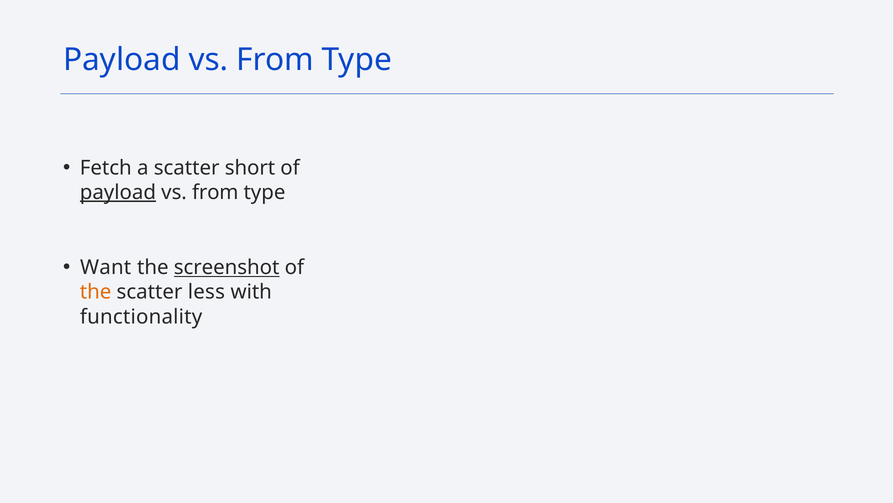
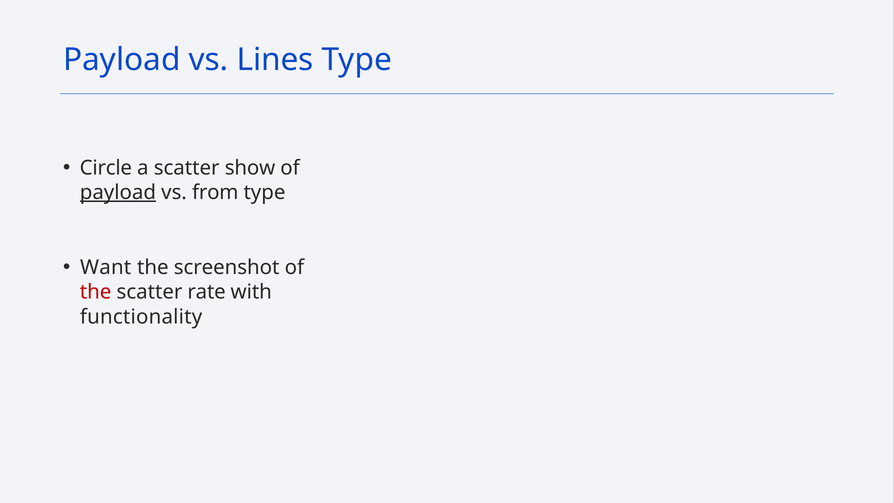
From: From -> Lines (275, 60)
Fetch: Fetch -> Circle (106, 168)
short: short -> show (250, 168)
screenshot underline: present -> none (227, 268)
the colour: orange -> red (96, 292)
less: less -> rate (207, 292)
